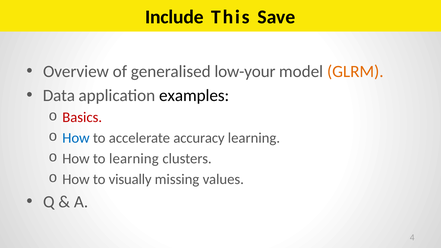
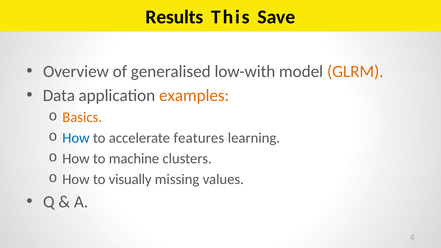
Include: Include -> Results (174, 17)
low-your: low-your -> low-with (245, 72)
examples colour: black -> orange (194, 96)
Basics colour: red -> orange (82, 117)
accuracy: accuracy -> features (199, 138)
to learning: learning -> machine (134, 159)
